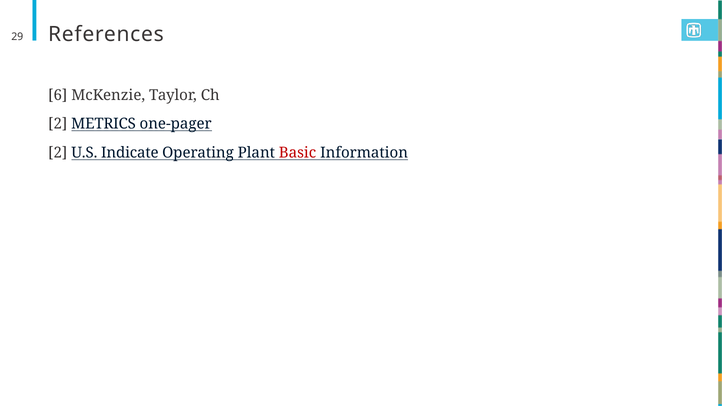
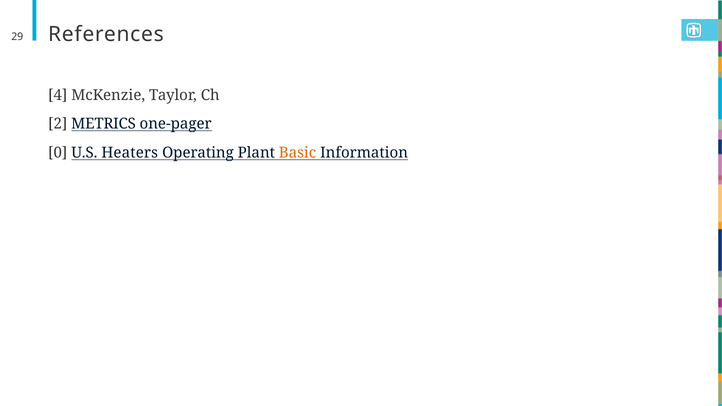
6: 6 -> 4 (58, 95)
2: 2 -> 0 (58, 153)
Indicate: Indicate -> Heaters (130, 153)
Basic colour: red -> orange (298, 153)
